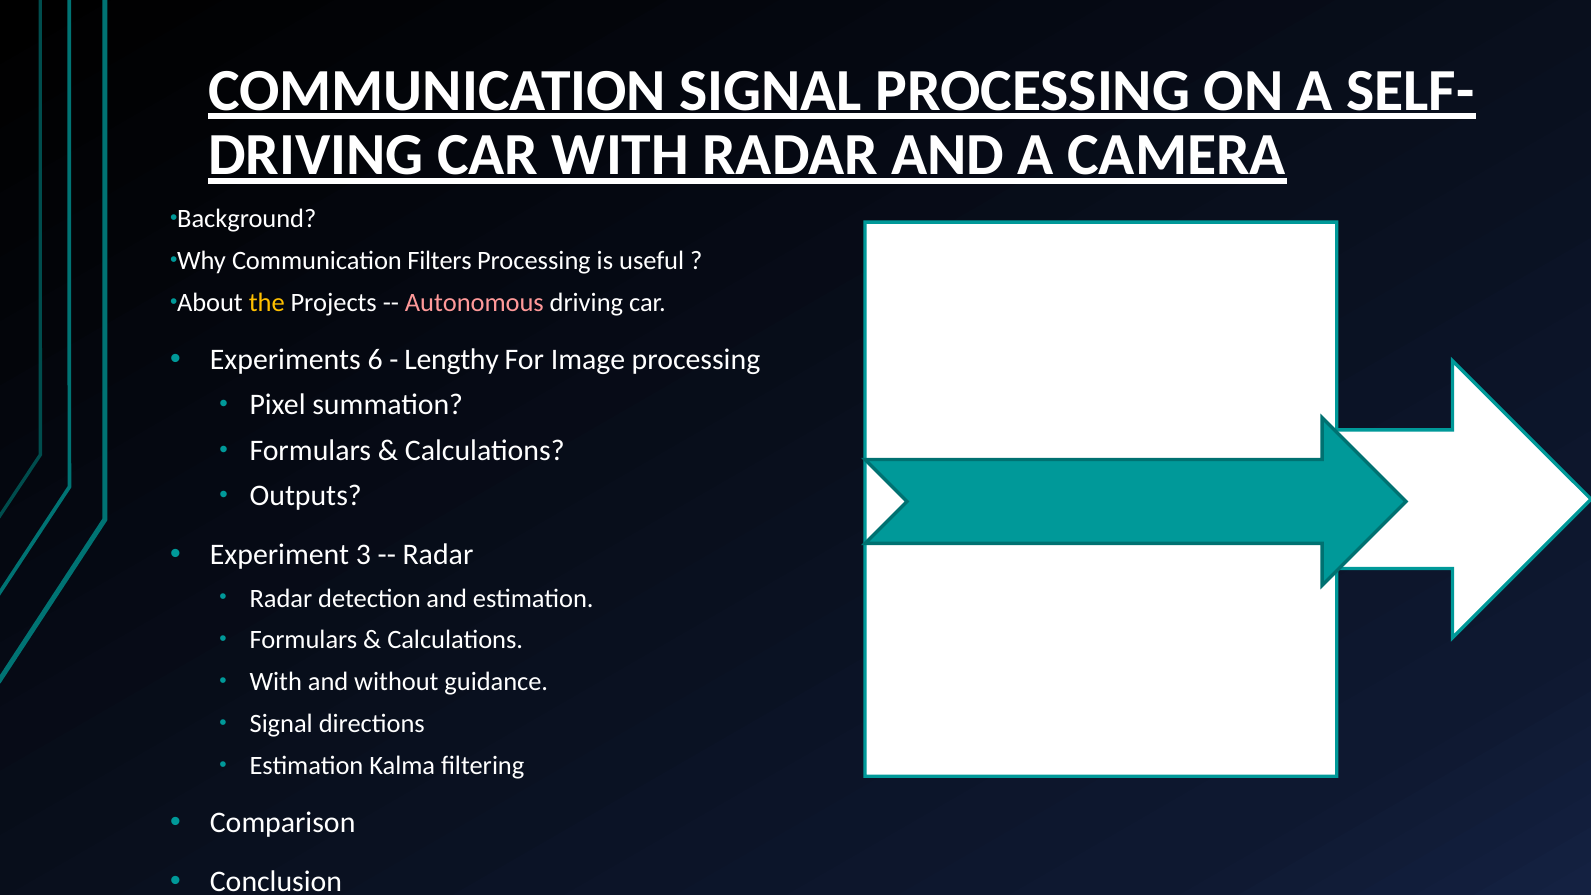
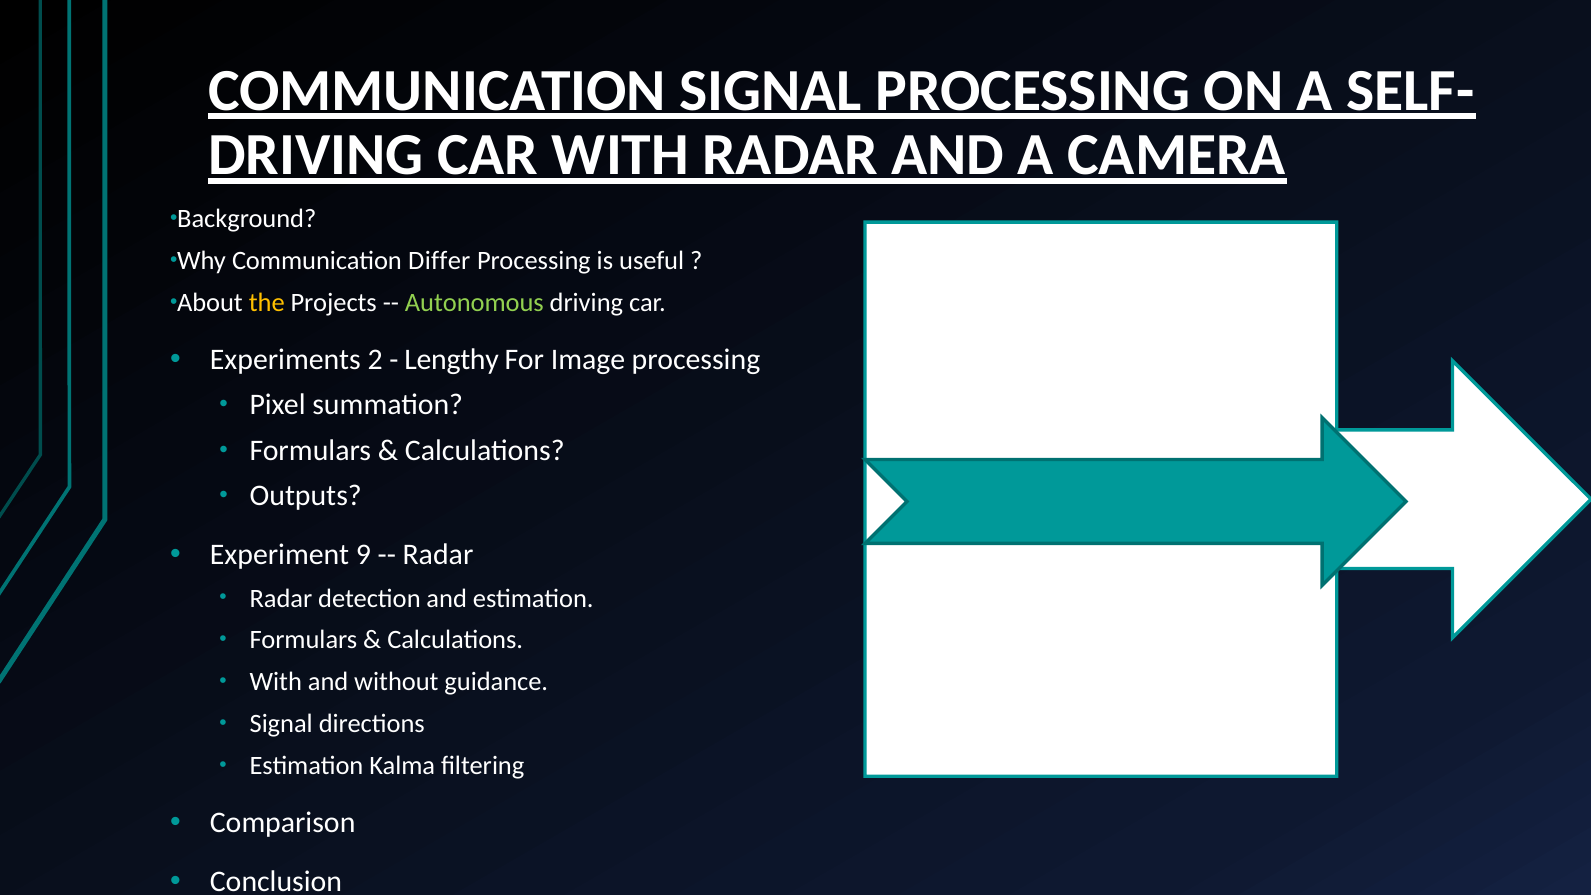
Filters: Filters -> Differ (439, 261)
Autonomous colour: pink -> light green (474, 303)
6: 6 -> 2 (375, 359)
3: 3 -> 9 (363, 555)
